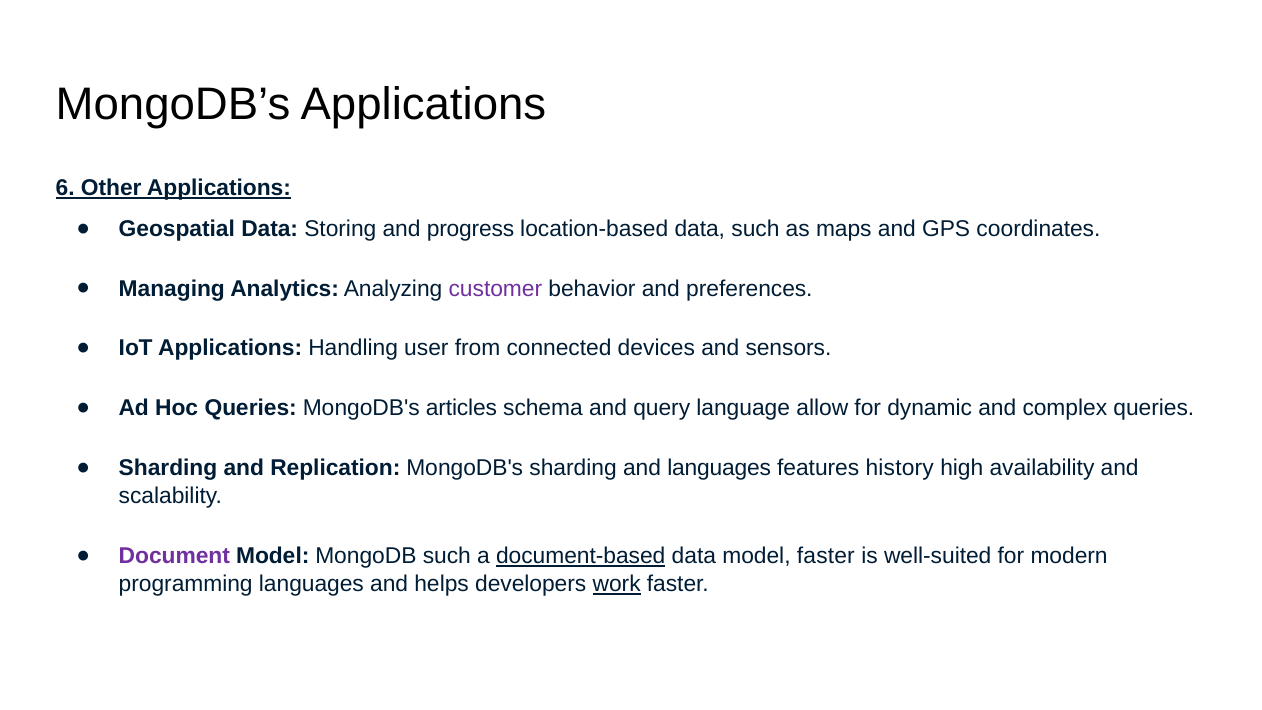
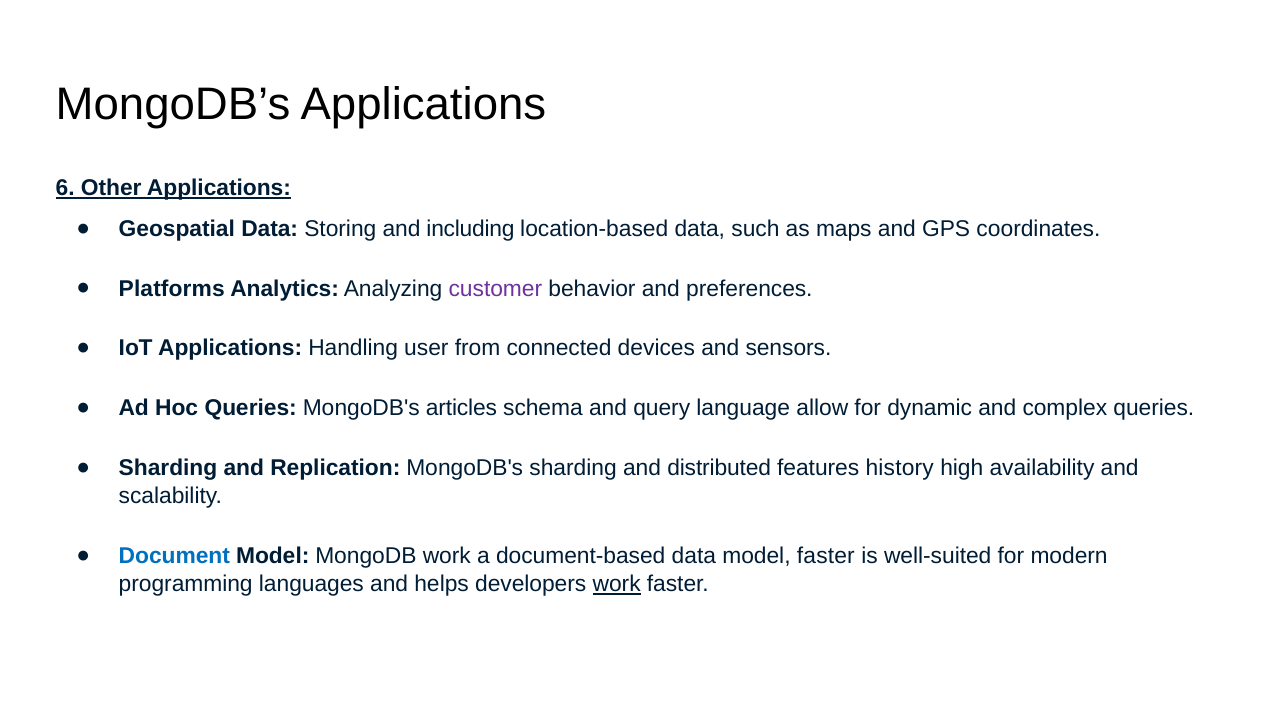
progress: progress -> including (471, 229)
Managing: Managing -> Platforms (172, 289)
and languages: languages -> distributed (719, 468)
Document colour: purple -> blue (174, 556)
MongoDB such: such -> work (447, 556)
document-based underline: present -> none (581, 556)
